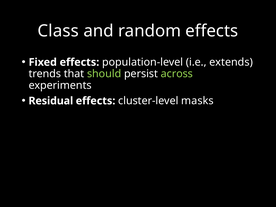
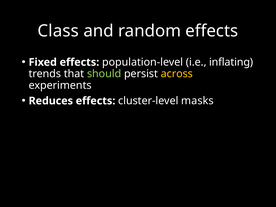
extends: extends -> inflating (231, 62)
across colour: light green -> yellow (177, 74)
Residual: Residual -> Reduces (51, 101)
